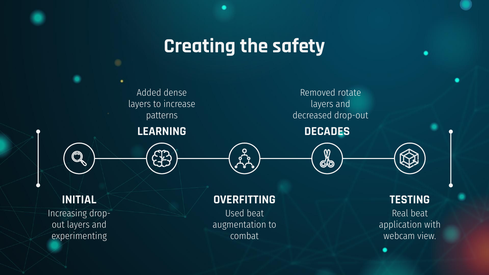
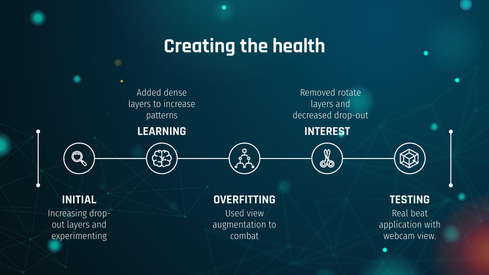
safety: safety -> health (299, 46)
DECADES: DECADES -> INTEREST (327, 131)
Used beat: beat -> view (255, 213)
